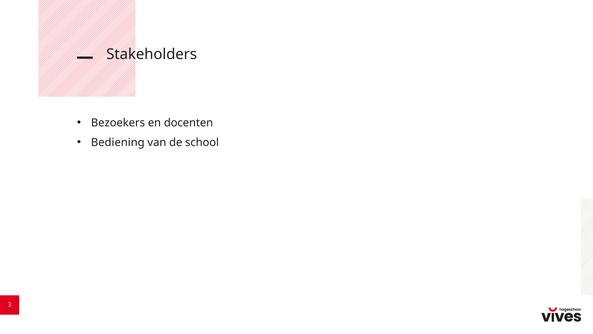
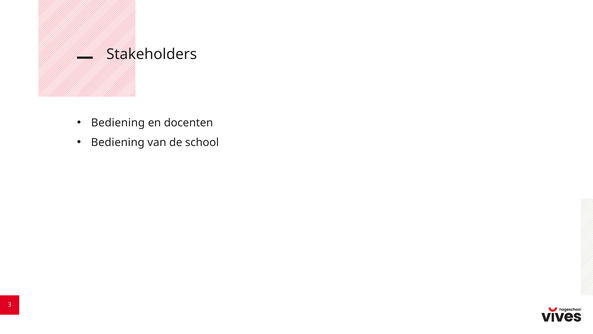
Bezoekers: Bezoekers -> Bediening (118, 123)
